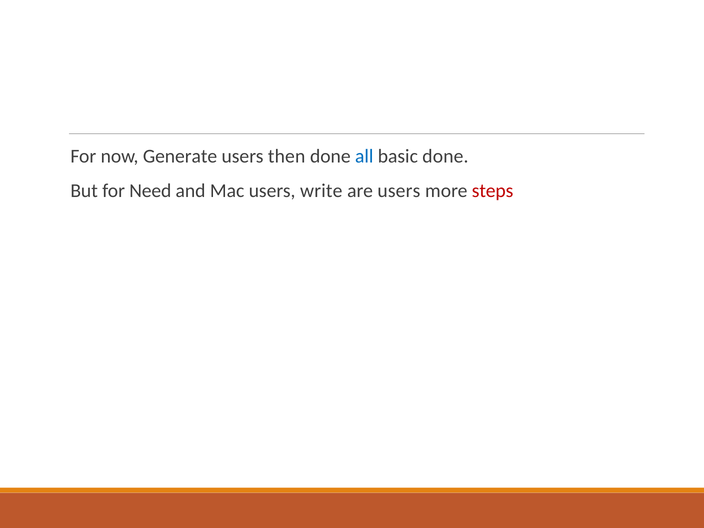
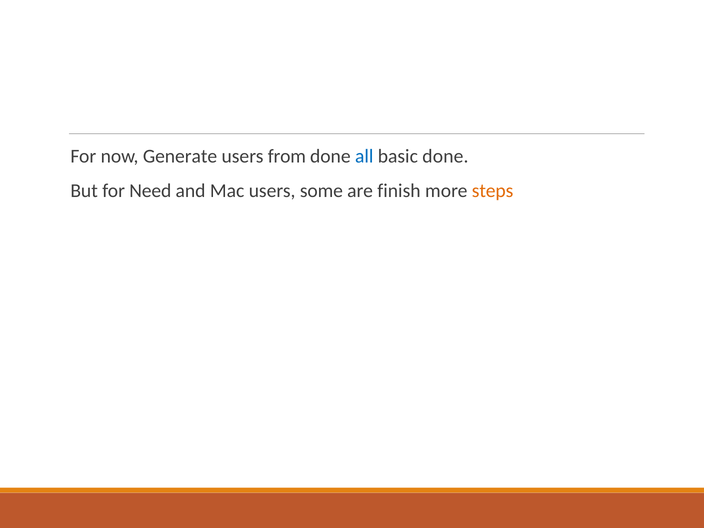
then: then -> from (287, 156)
write: write -> some (321, 191)
are users: users -> finish (399, 191)
steps colour: red -> orange (493, 191)
